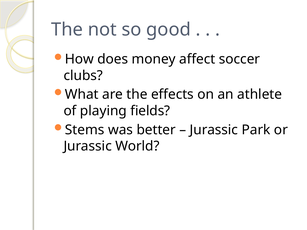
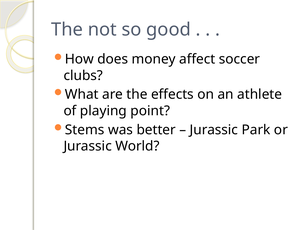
fields: fields -> point (150, 111)
